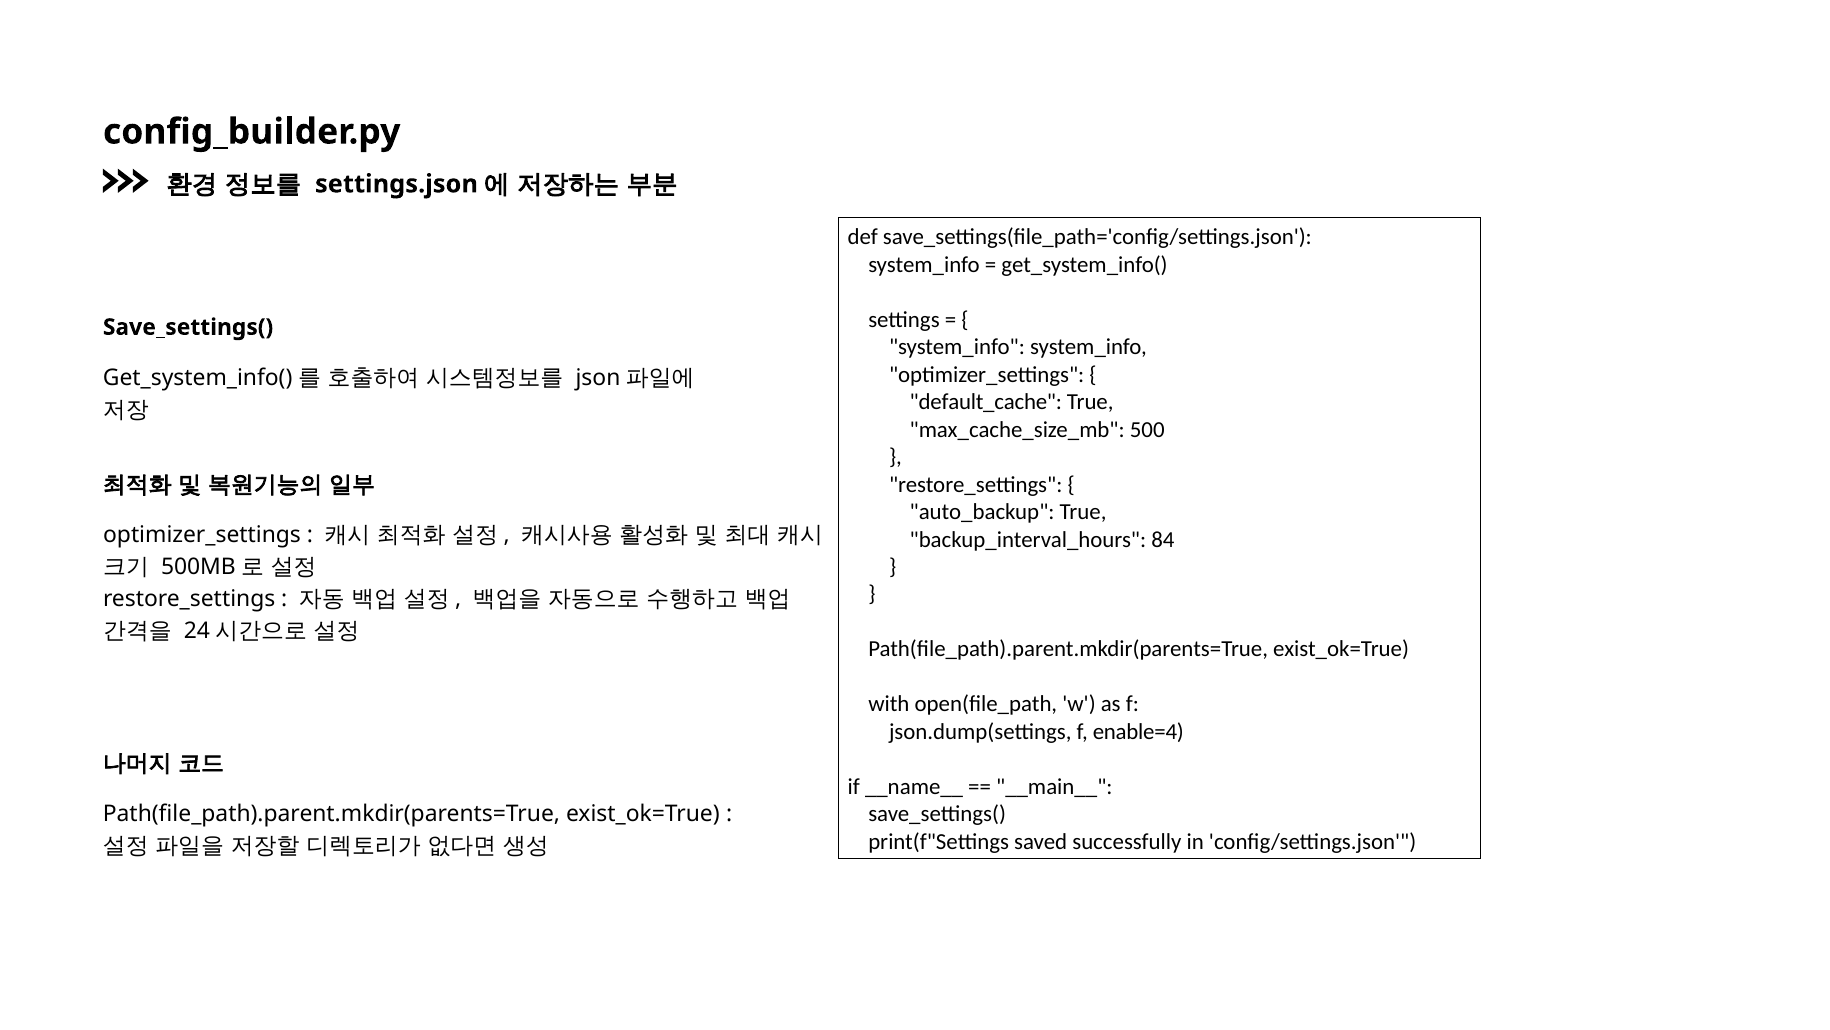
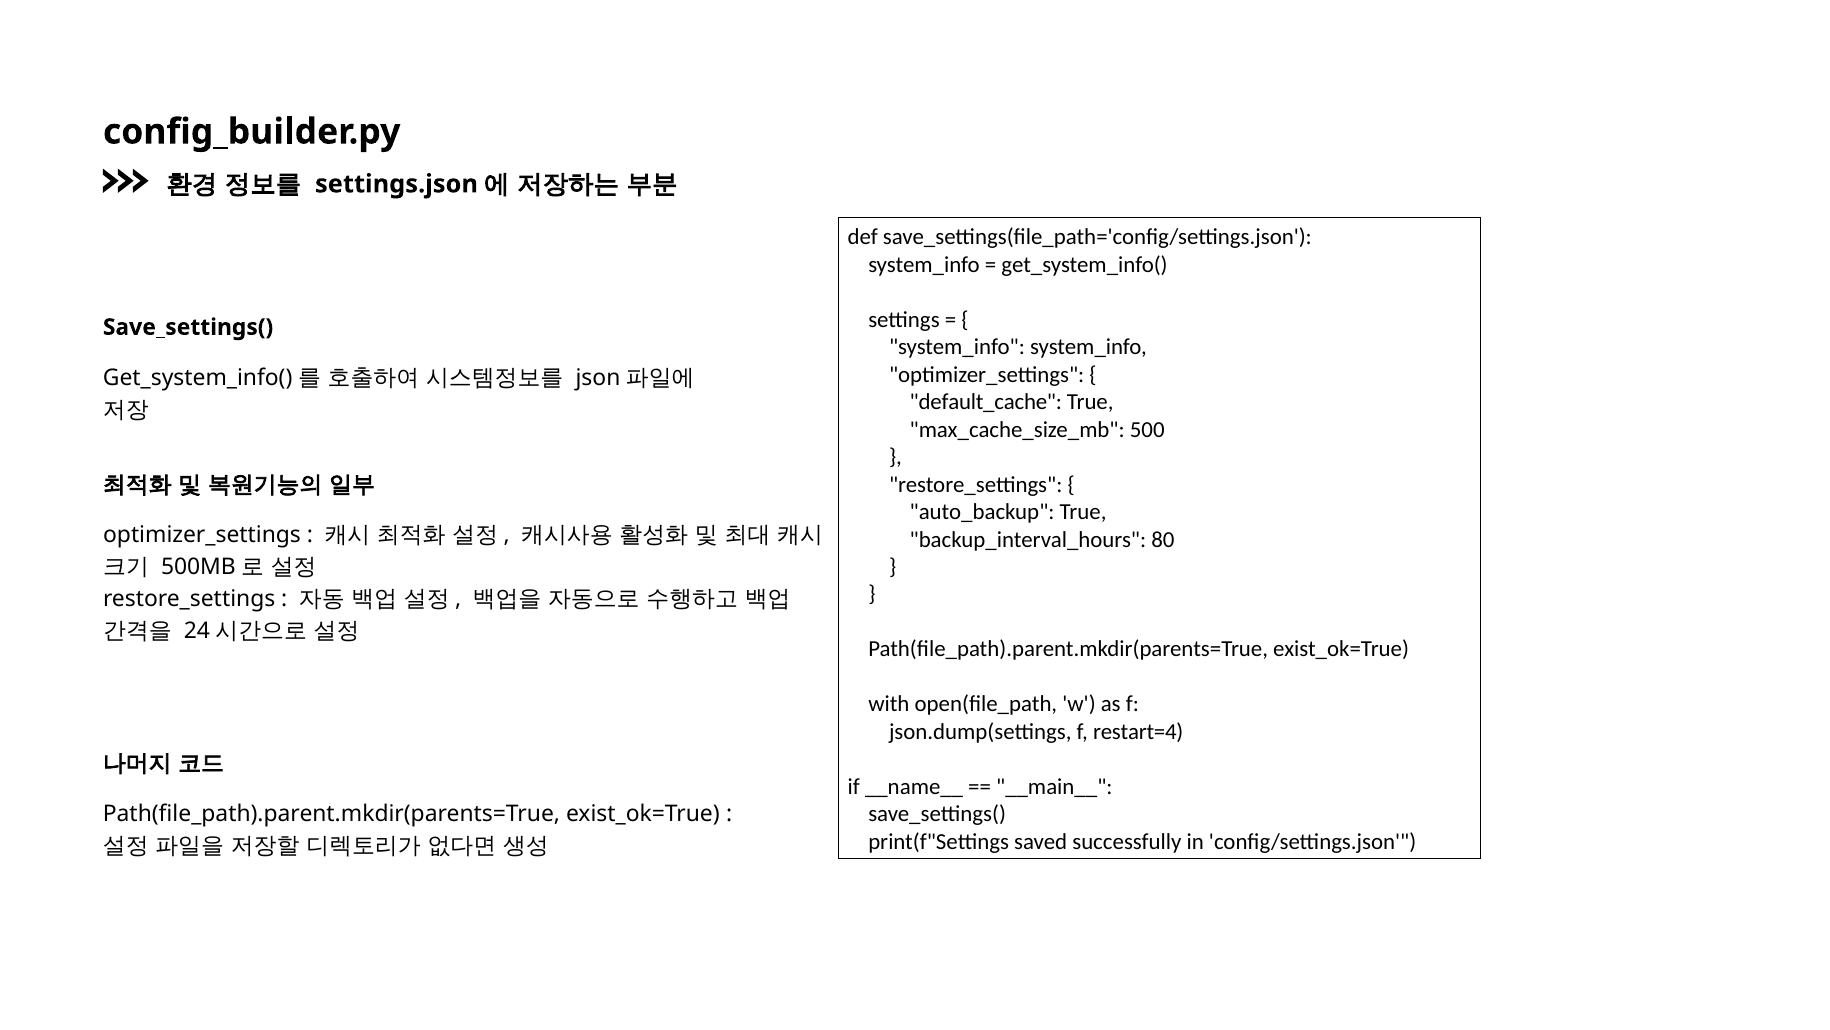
84: 84 -> 80 (1163, 539)
enable=4: enable=4 -> restart=4 (1138, 731)
